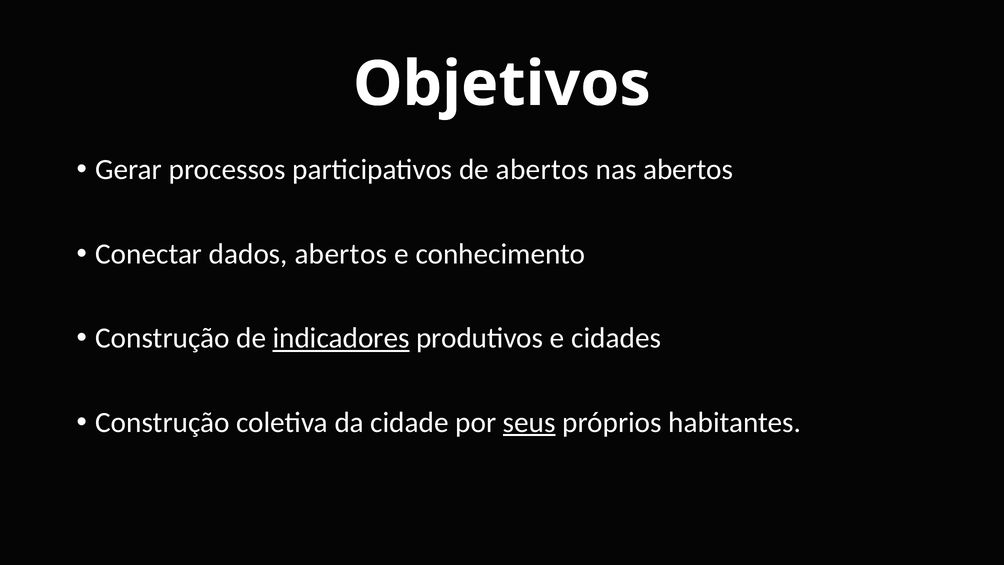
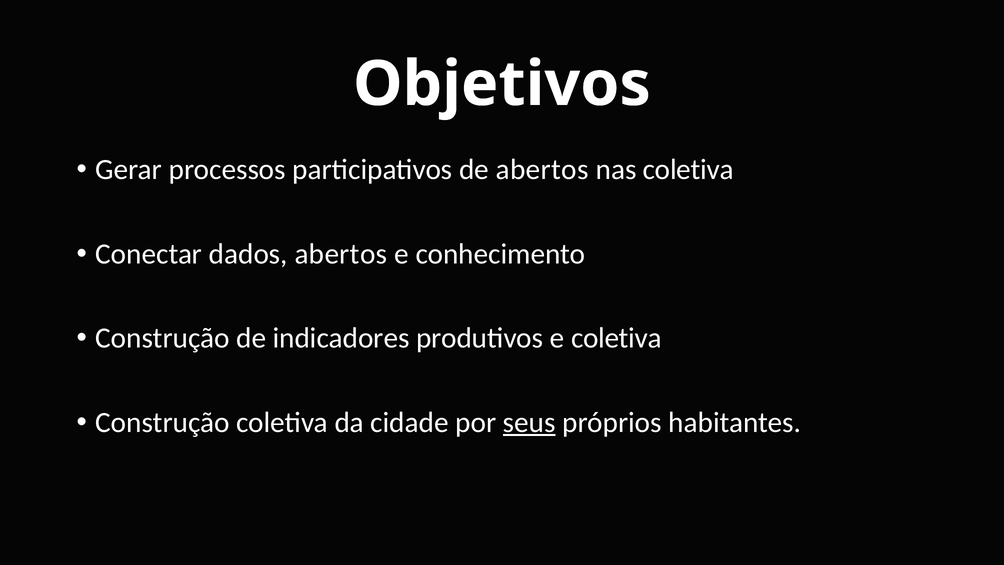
nas abertos: abertos -> coletiva (688, 170)
indicadores underline: present -> none (341, 338)
e cidades: cidades -> coletiva (616, 338)
